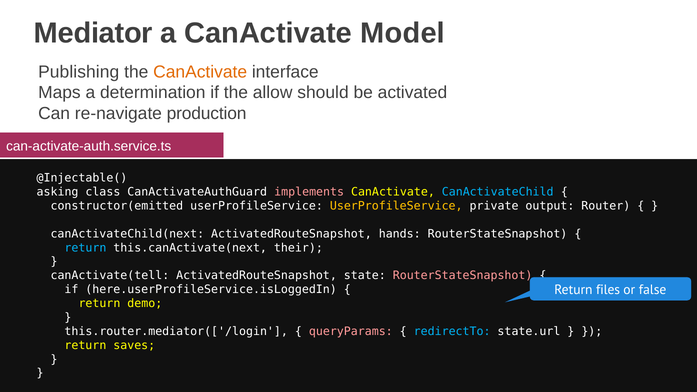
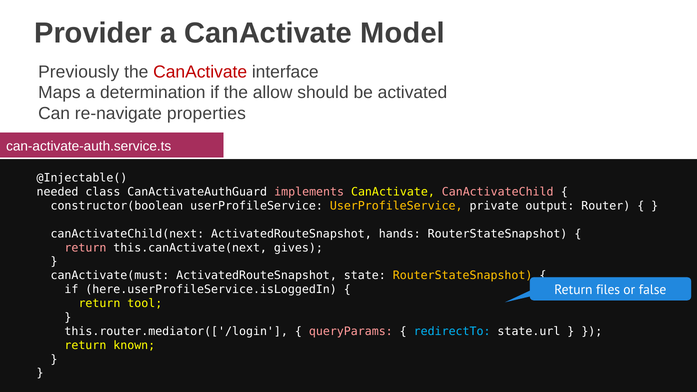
Mediator: Mediator -> Provider (93, 33)
Publishing: Publishing -> Previously (79, 72)
CanActivate colour: orange -> red (200, 72)
production: production -> properties (206, 114)
asking: asking -> needed (58, 192)
CanActivateChild colour: light blue -> pink (498, 192)
constructor(emitted: constructor(emitted -> constructor(boolean (117, 206)
return colour: light blue -> pink (85, 248)
their: their -> gives (298, 248)
canActivate(tell: canActivate(tell -> canActivate(must (110, 276)
RouterStateSnapshot colour: pink -> yellow (463, 276)
demo: demo -> tool (145, 304)
saves: saves -> known (134, 345)
